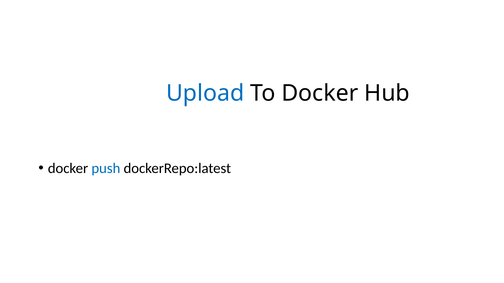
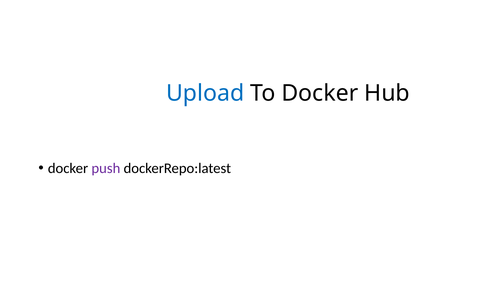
push colour: blue -> purple (106, 169)
